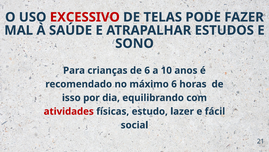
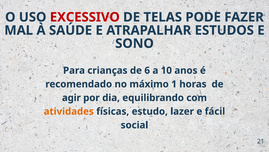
máximo 6: 6 -> 1 (174, 84)
isso: isso -> agir (71, 97)
atividades colour: red -> orange (69, 111)
